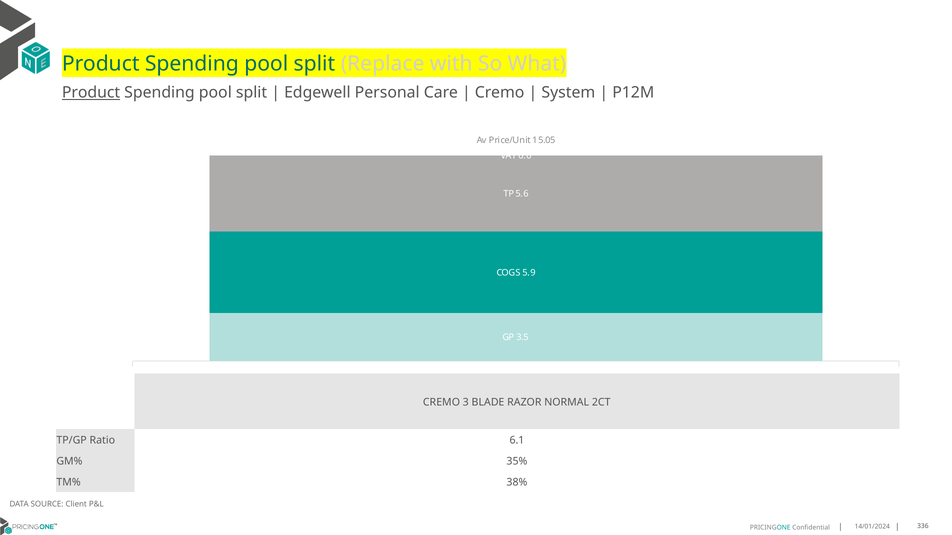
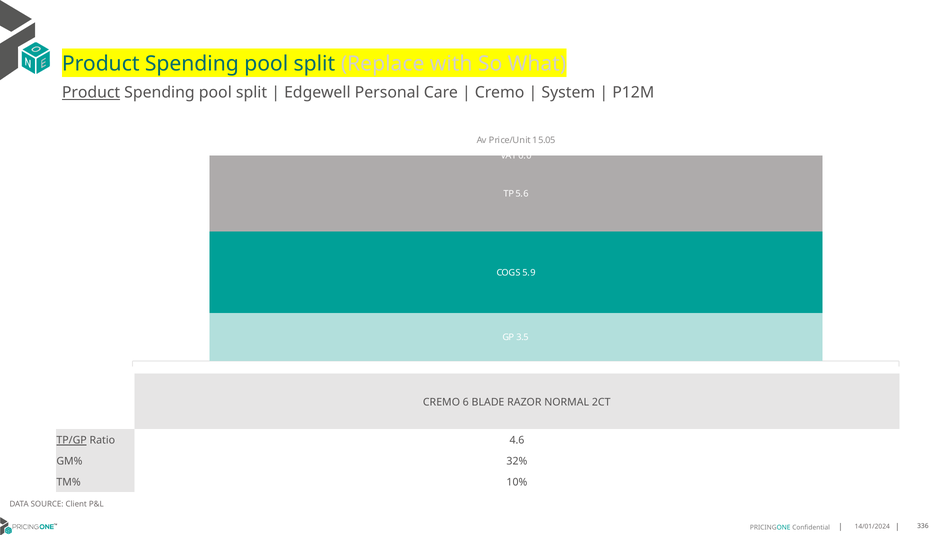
3: 3 -> 6 (466, 402)
TP/GP underline: none -> present (72, 441)
6.1: 6.1 -> 4.6 (517, 441)
35%: 35% -> 32% (517, 462)
38%: 38% -> 10% (517, 483)
